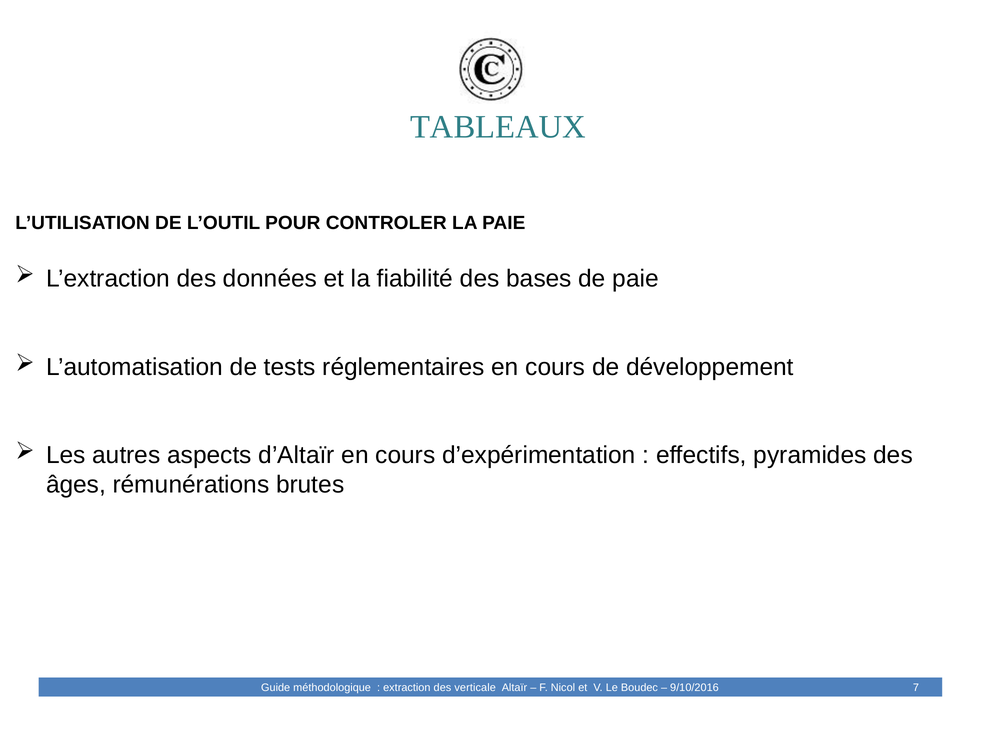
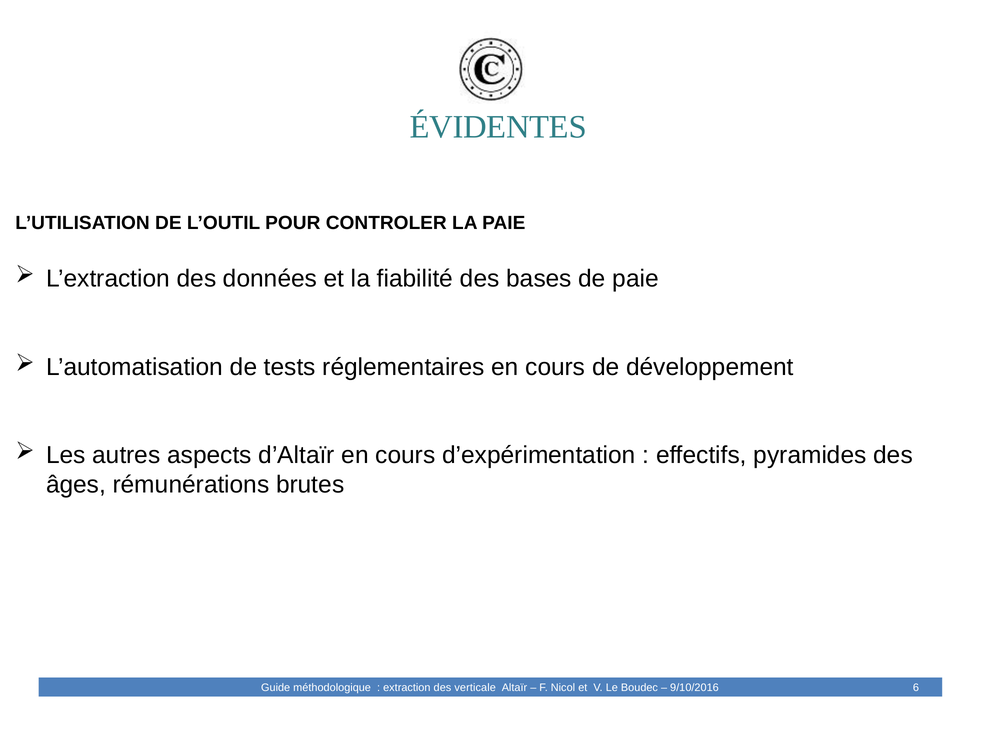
TABLEAUX: TABLEAUX -> ÉVIDENTES (498, 127)
7: 7 -> 6 (916, 689)
